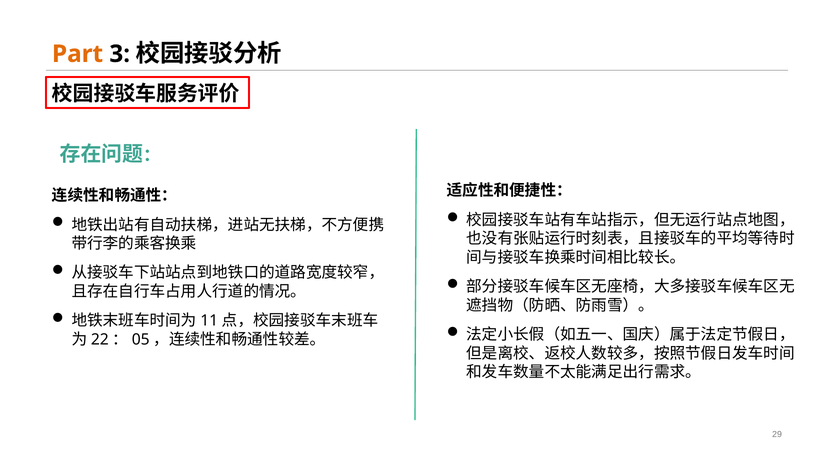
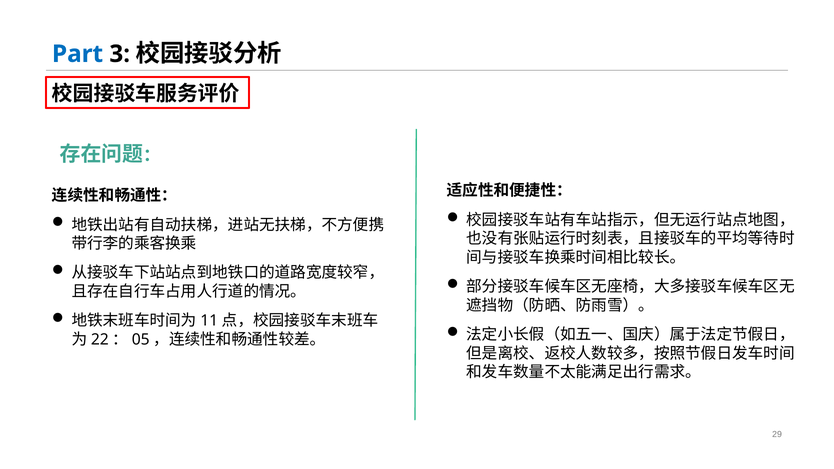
Part colour: orange -> blue (78, 54)
